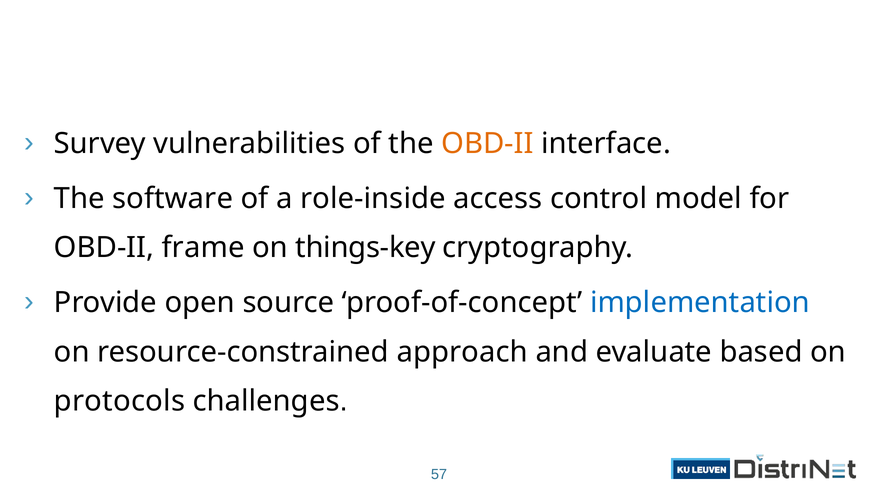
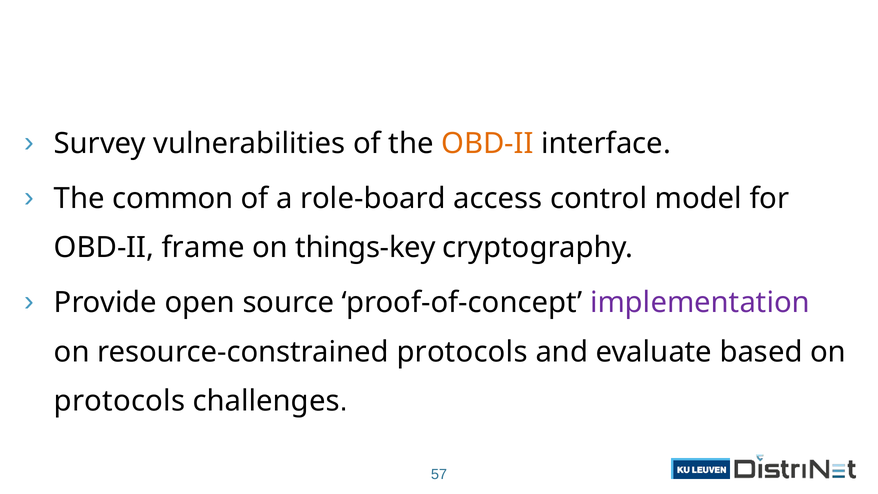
software: software -> common (173, 199)
role-inside: role-inside -> role-board (373, 199)
implementation colour: blue -> purple (700, 303)
resource-constrained approach: approach -> protocols (462, 352)
